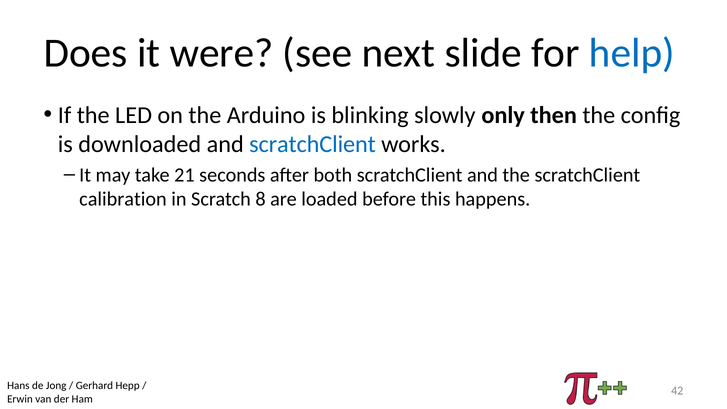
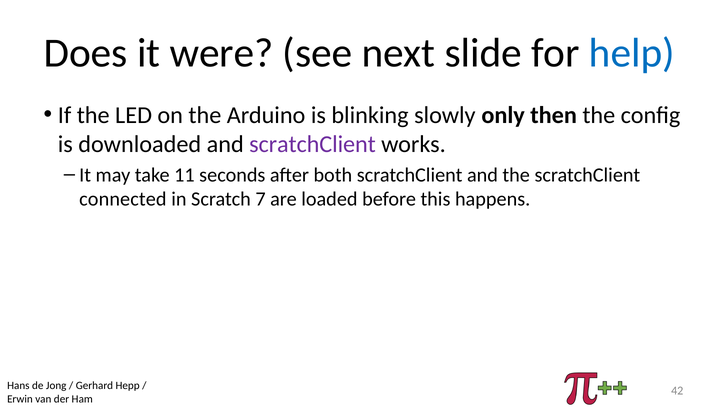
scratchClient colour: blue -> purple (313, 144)
21: 21 -> 11 (184, 175)
calibration: calibration -> connected (123, 199)
8: 8 -> 7 (261, 199)
